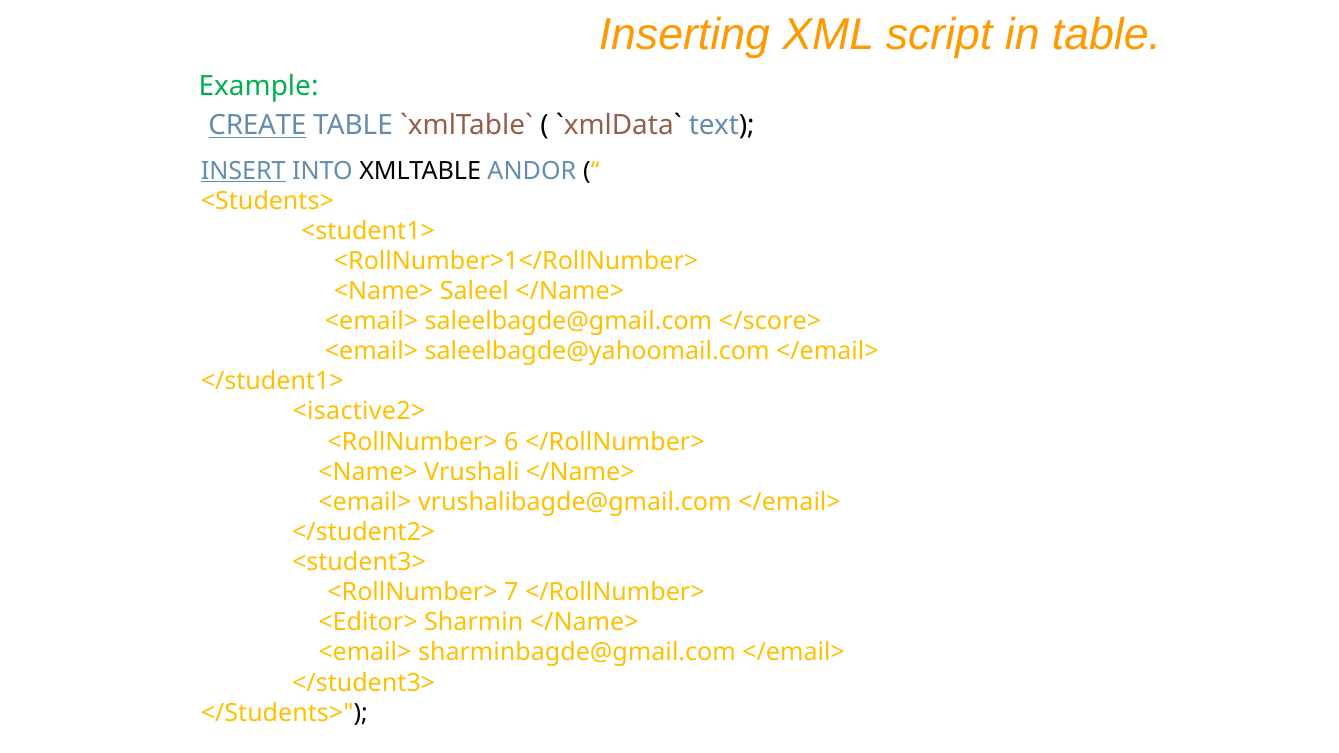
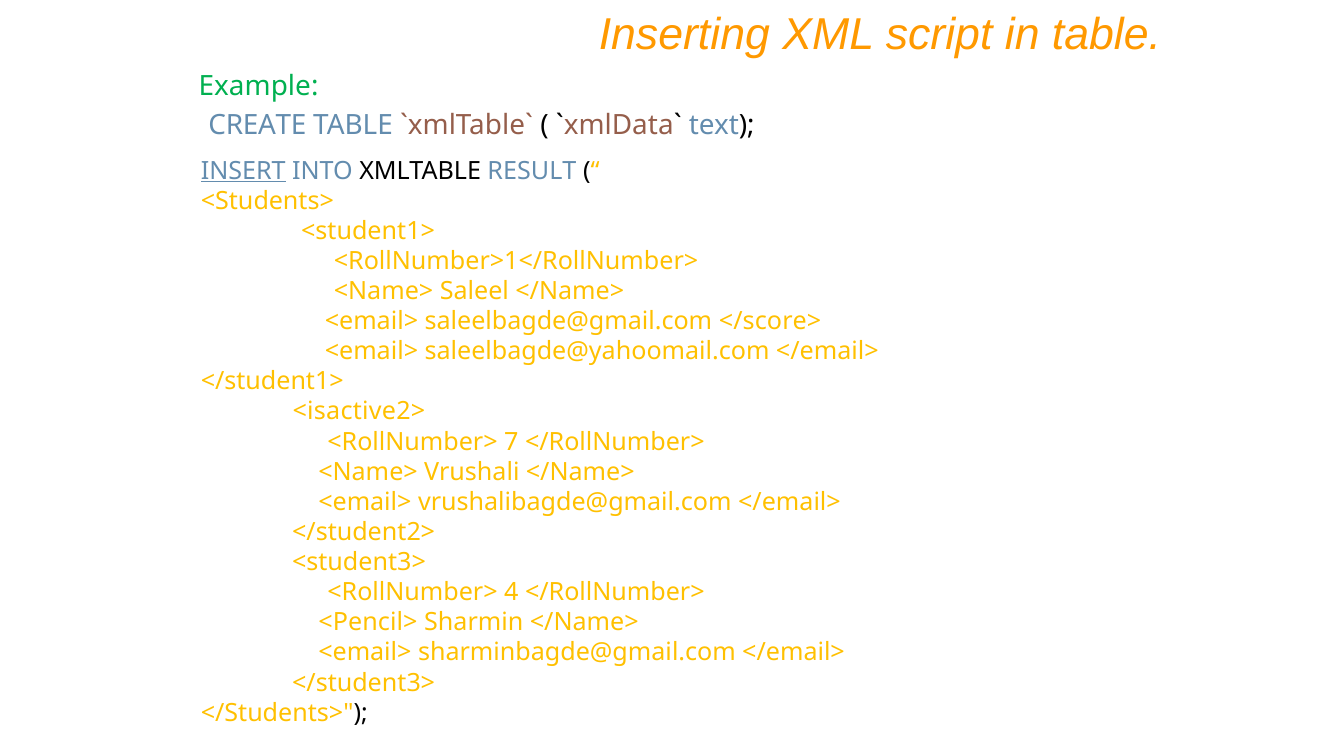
CREATE underline: present -> none (257, 126)
ANDOR: ANDOR -> RESULT (532, 171)
6: 6 -> 7 (511, 442)
7: 7 -> 4 (511, 593)
<Editor>: <Editor> -> <Pencil> (368, 623)
